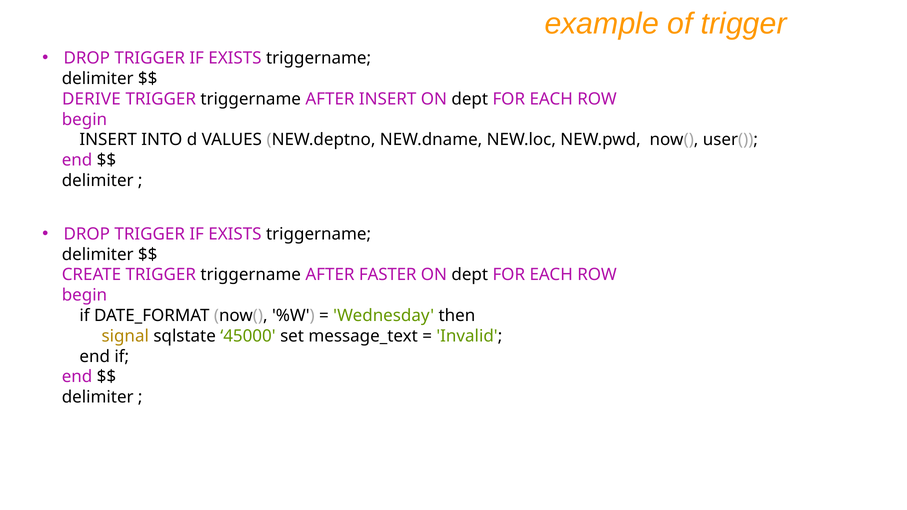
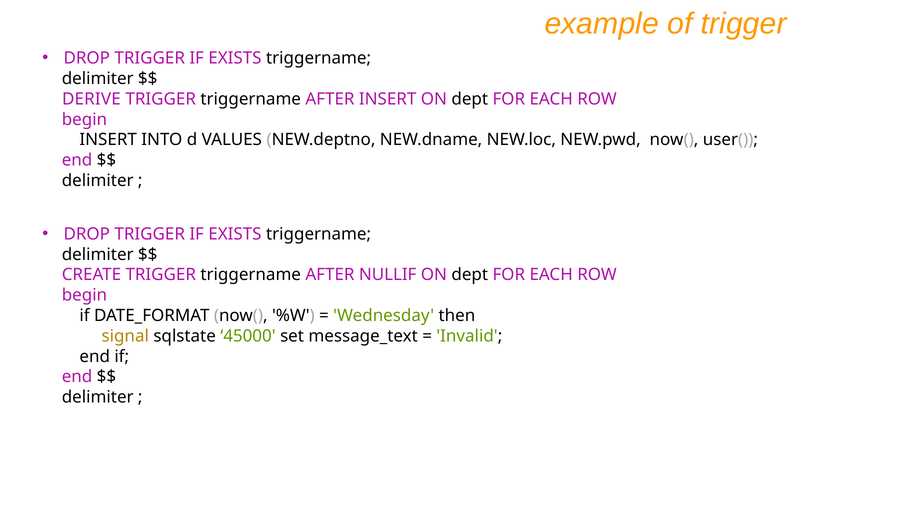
FASTER: FASTER -> NULLIF (388, 275)
